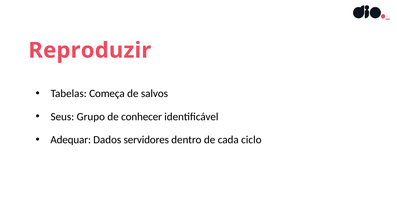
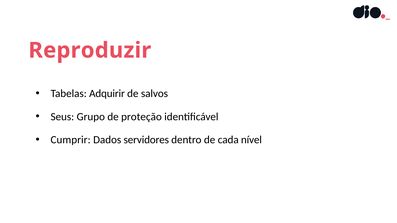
Começa: Começa -> Adquirir (107, 94)
conhecer: conhecer -> proteção (141, 117)
Adequar: Adequar -> Cumprir (71, 140)
ciclo: ciclo -> nível (251, 140)
